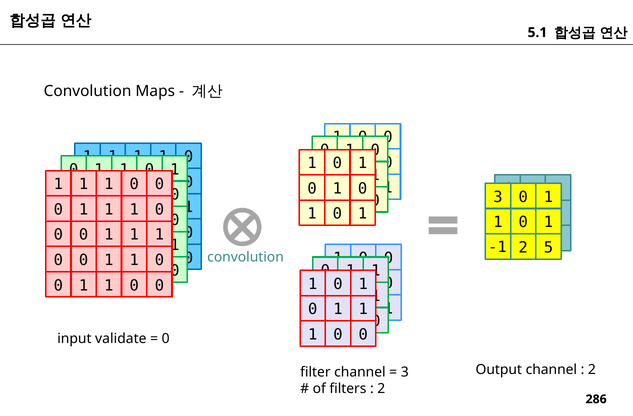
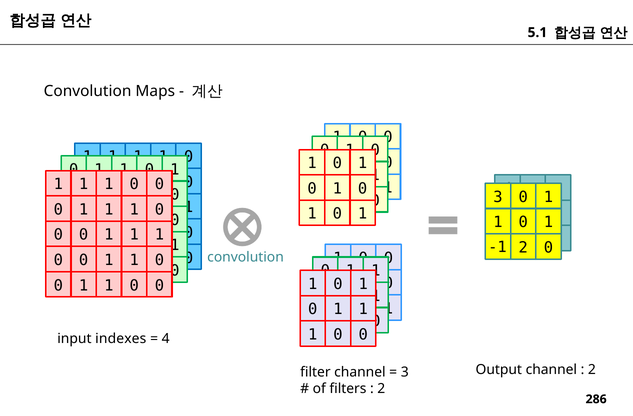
5: 5 -> 0 (548, 247)
validate: validate -> indexes (121, 339)
0: 0 -> 4 (166, 339)
